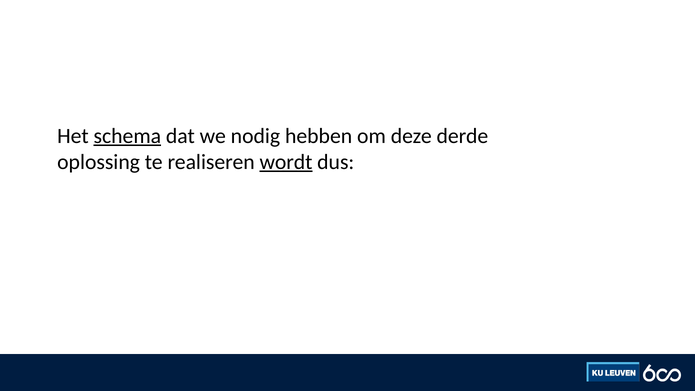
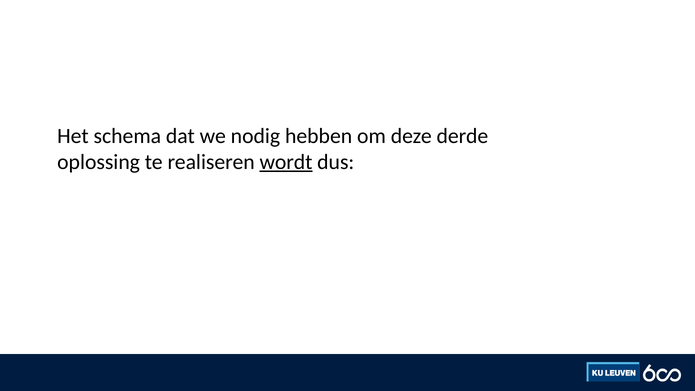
schema underline: present -> none (127, 136)
